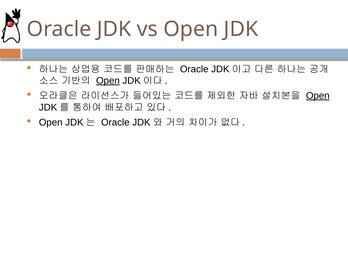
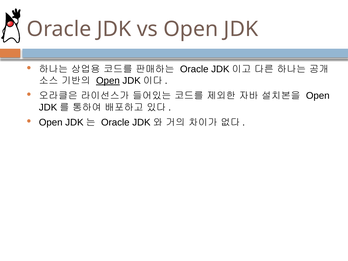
Open underline: present -> none (318, 96)
